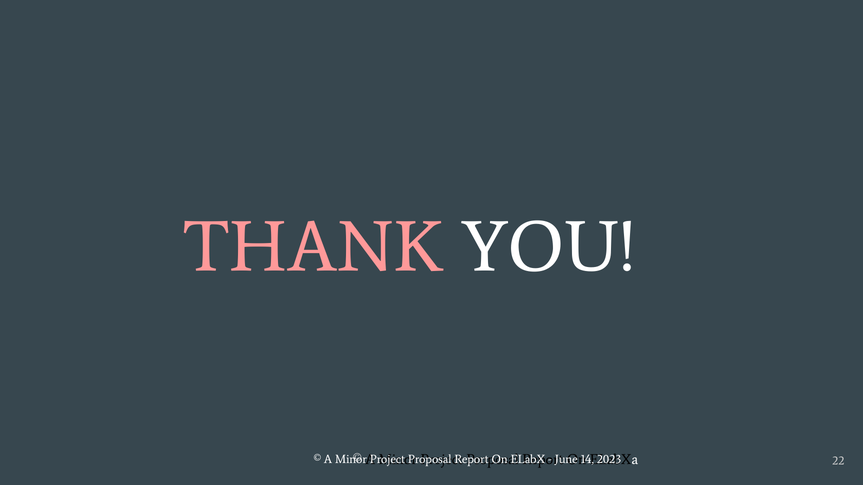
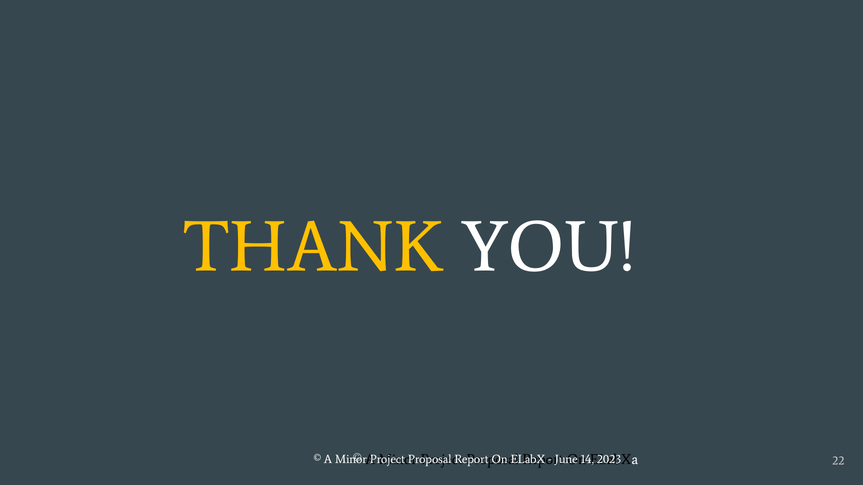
THANK colour: pink -> yellow (313, 247)
